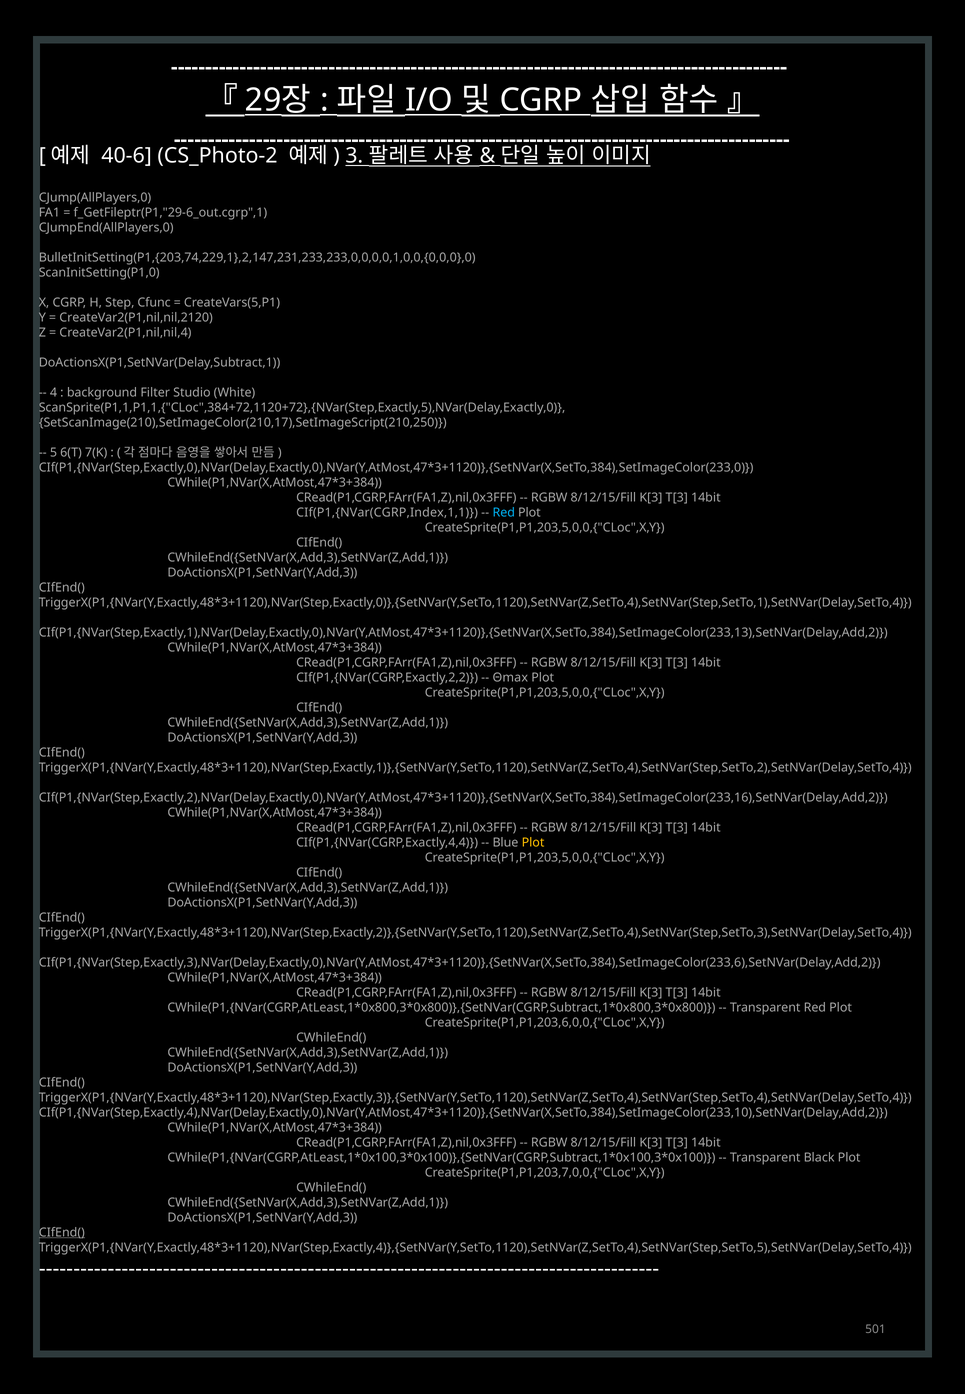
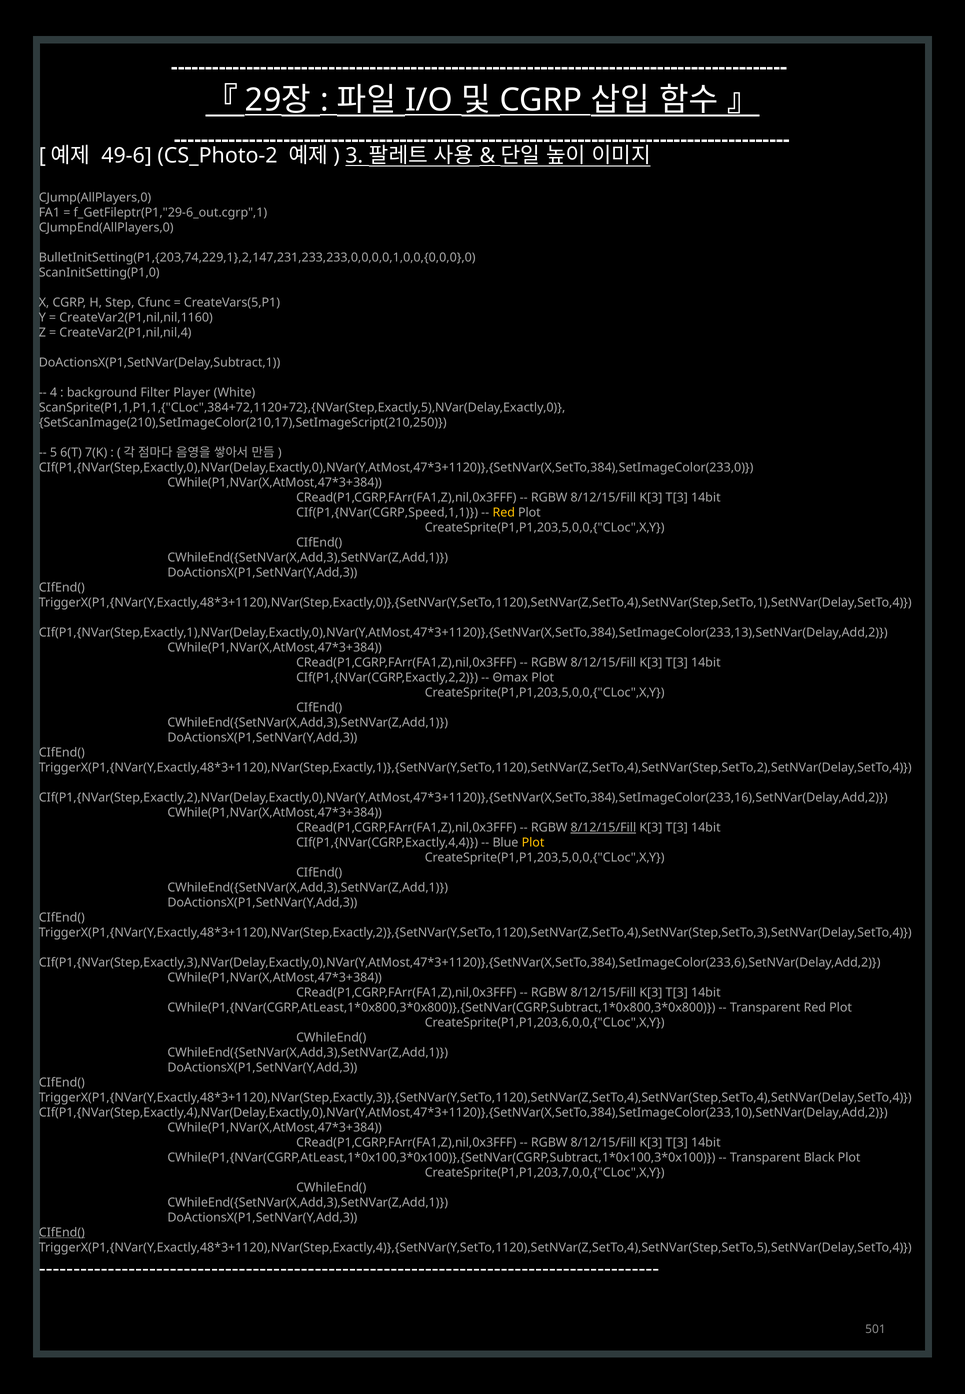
40-6: 40-6 -> 49-6 (127, 156)
CreateVar2(P1,nil,nil,2120: CreateVar2(P1,nil,nil,2120 -> CreateVar2(P1,nil,nil,1160 (136, 318)
Studio: Studio -> Player (192, 393)
CIf(P1,{NVar(CGRP,Index,1,1: CIf(P1,{NVar(CGRP,Index,1,1 -> CIf(P1,{NVar(CGRP,Speed,1,1 (387, 513)
Red colour: light blue -> yellow (504, 513)
8/12/15/Fill underline: none -> present (603, 828)
